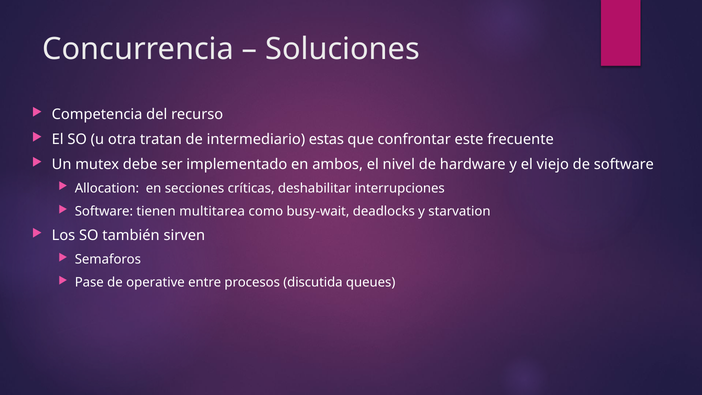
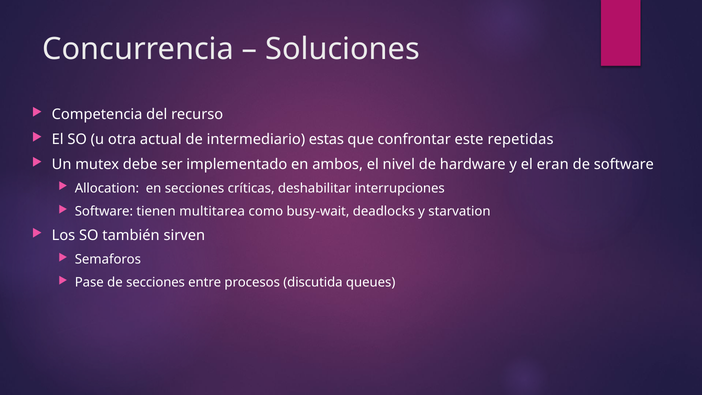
tratan: tratan -> actual (161, 140)
frecuente: frecuente -> repetidas (521, 140)
viejo: viejo -> eran (553, 164)
de operative: operative -> secciones (156, 283)
